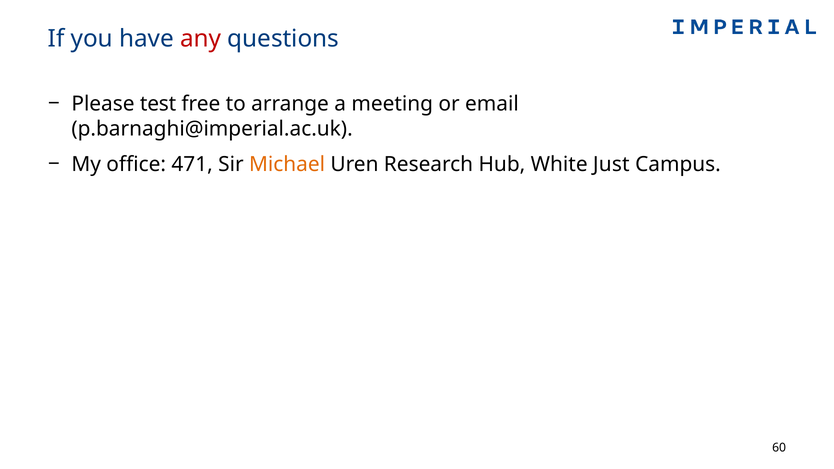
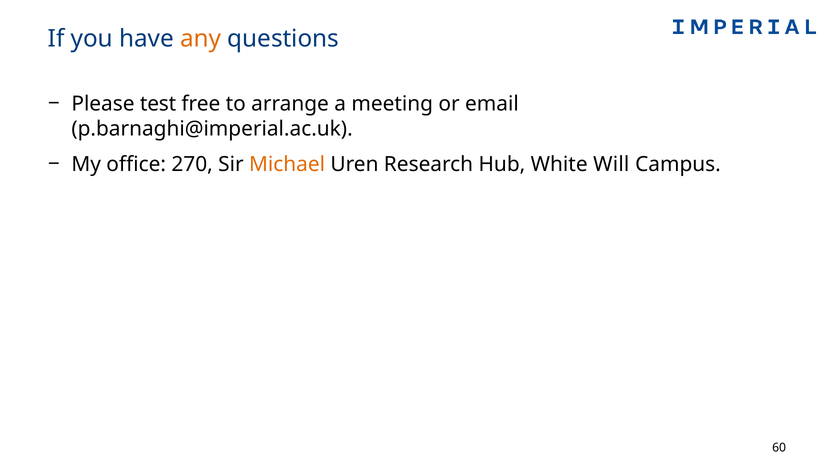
any colour: red -> orange (201, 39)
471: 471 -> 270 (192, 164)
Just: Just -> Will (611, 164)
